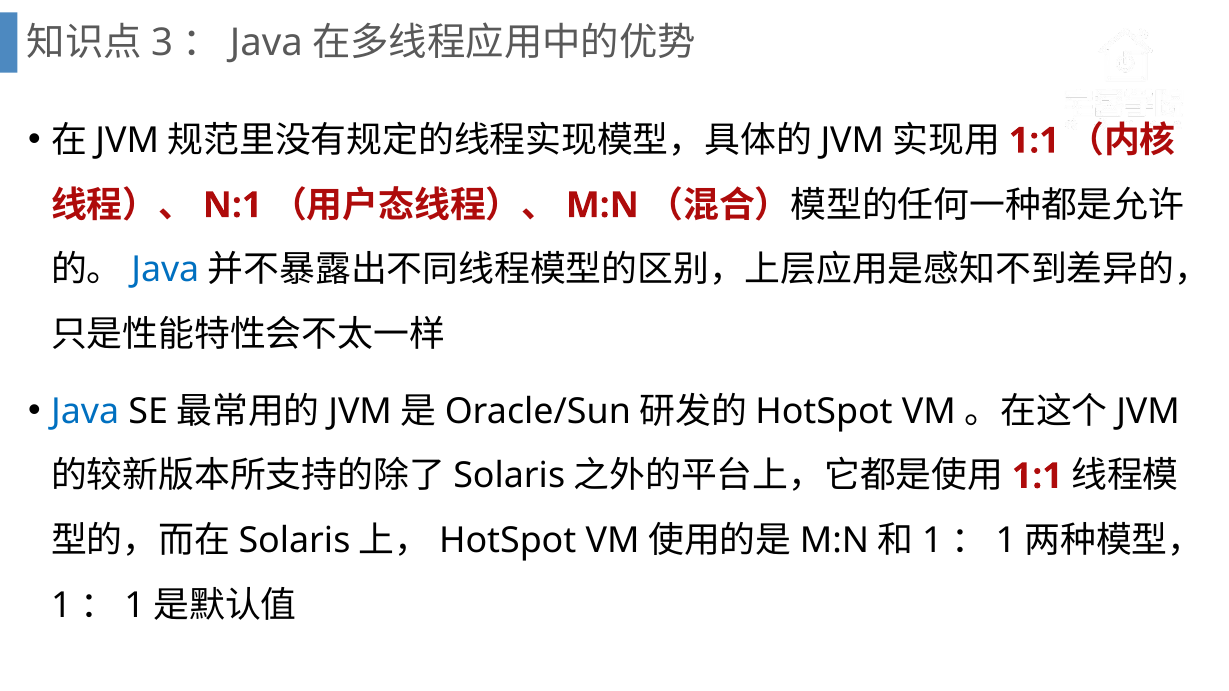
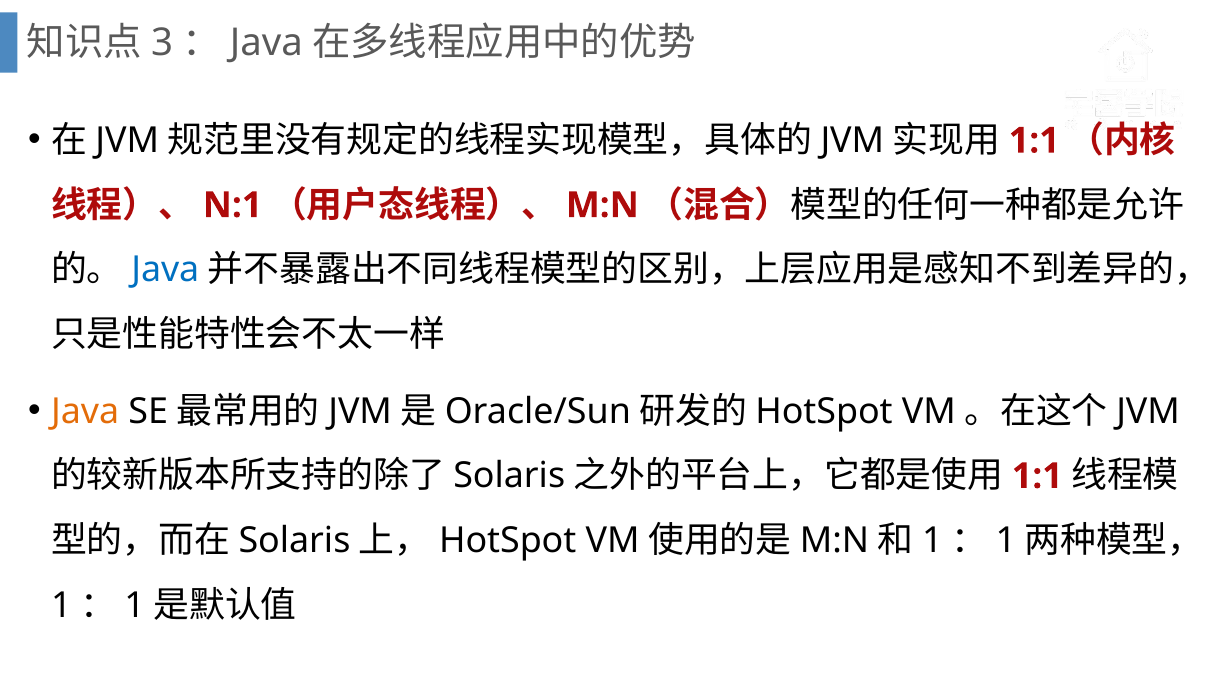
Java colour: blue -> orange (85, 412)
